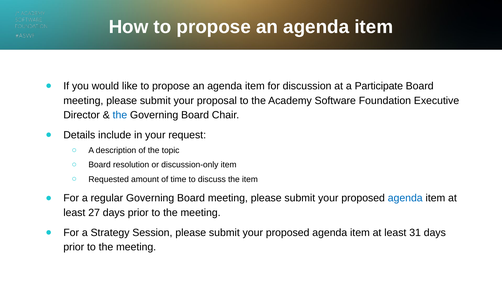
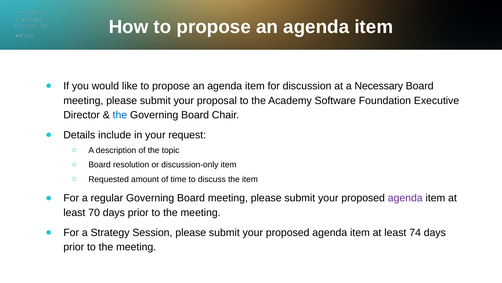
Participate: Participate -> Necessary (379, 86)
agenda colour: blue -> purple (405, 198)
27: 27 -> 70 (94, 212)
31: 31 -> 74 (415, 232)
